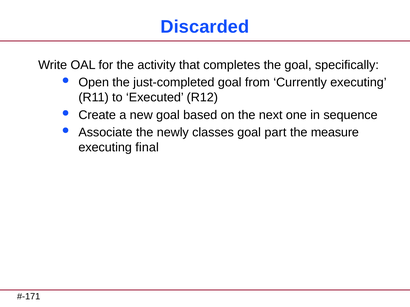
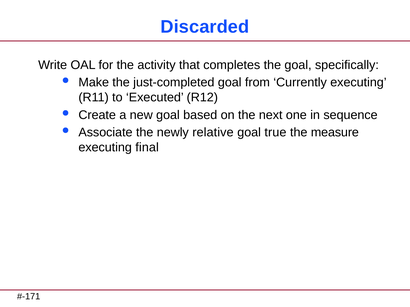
Open: Open -> Make (94, 83)
classes: classes -> relative (213, 133)
part: part -> true (275, 133)
